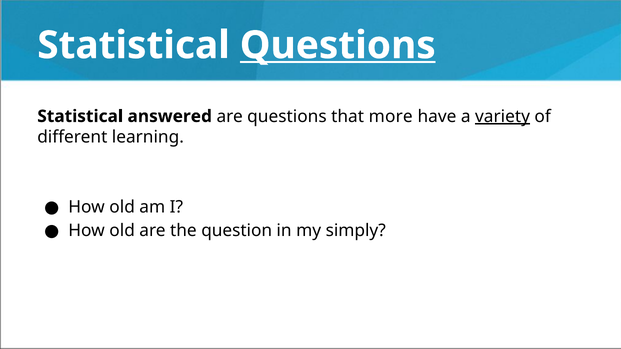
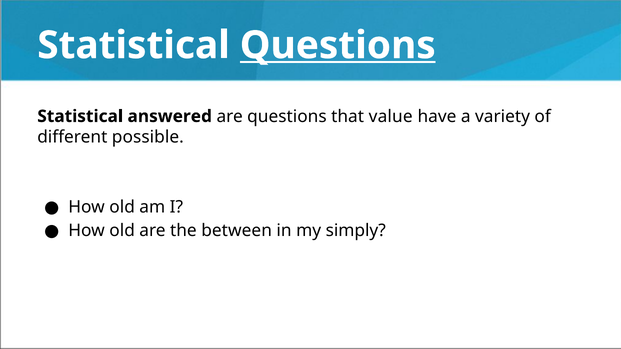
more: more -> value (391, 116)
variety underline: present -> none (503, 116)
learning: learning -> possible (148, 137)
question: question -> between (237, 231)
